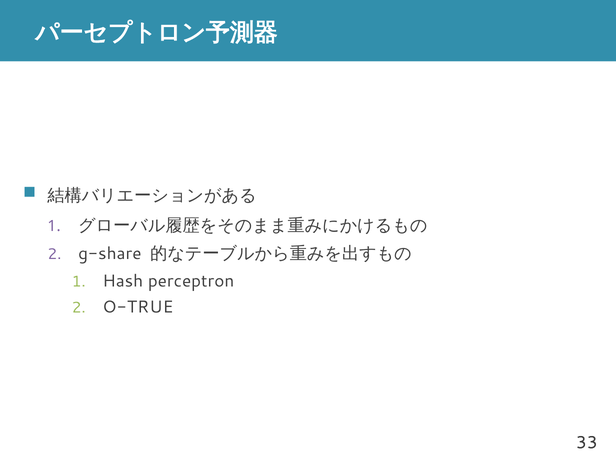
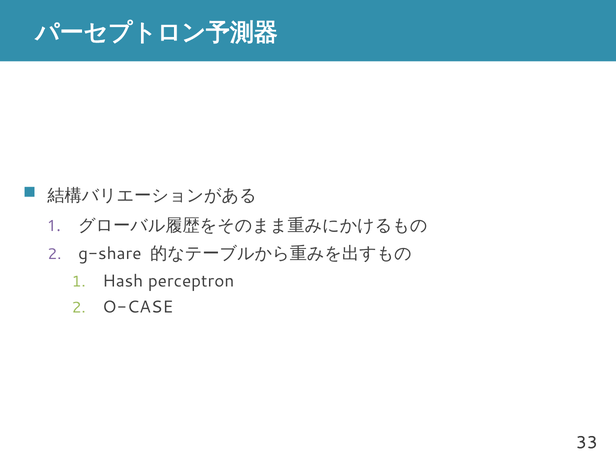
O-TRUE: O-TRUE -> O-CASE (138, 307)
